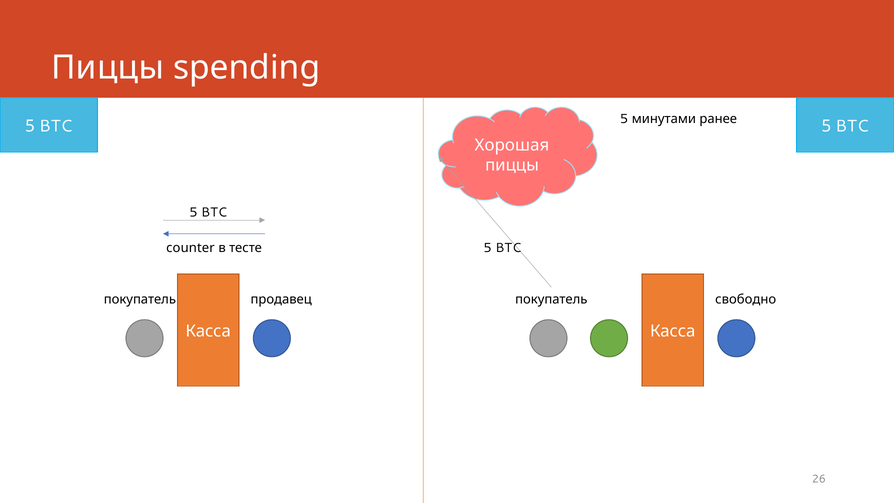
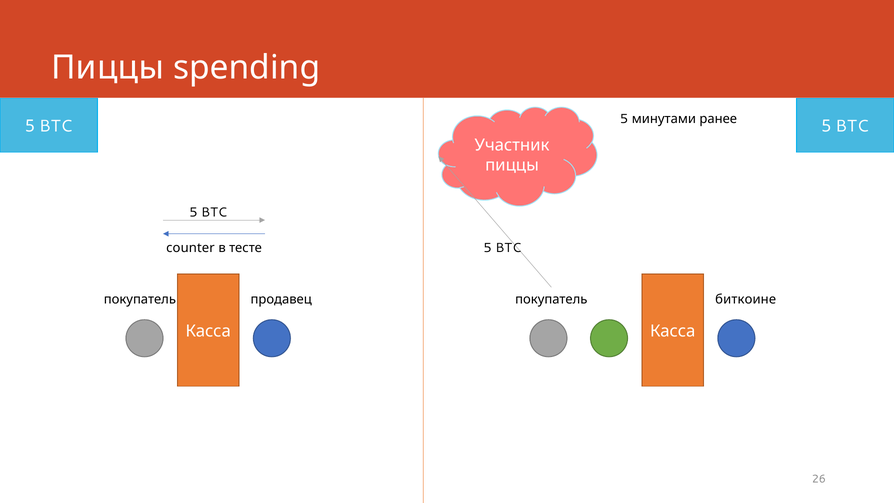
Хорошая: Хорошая -> Участник (512, 145)
свободно: свободно -> биткоине (746, 299)
